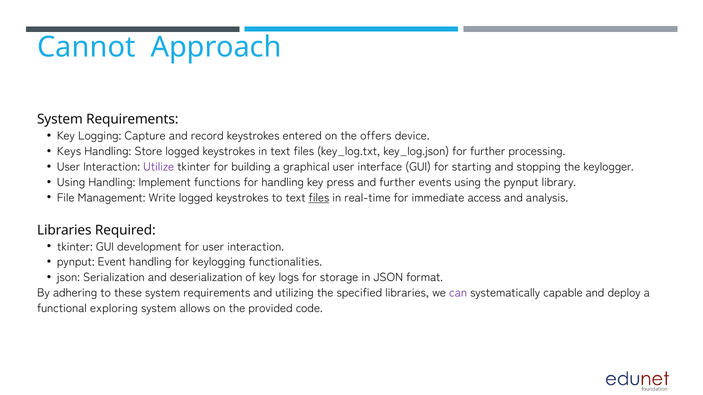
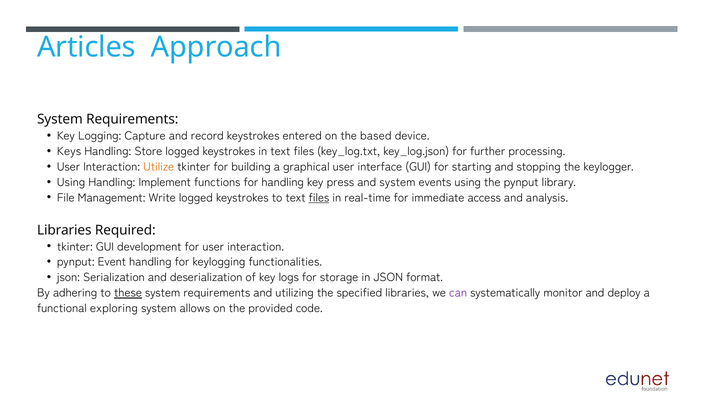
Cannot: Cannot -> Articles (86, 47)
offers: offers -> based (376, 136)
Utilize colour: purple -> orange (159, 167)
and further: further -> system (397, 183)
these underline: none -> present (128, 293)
capable: capable -> monitor (563, 293)
